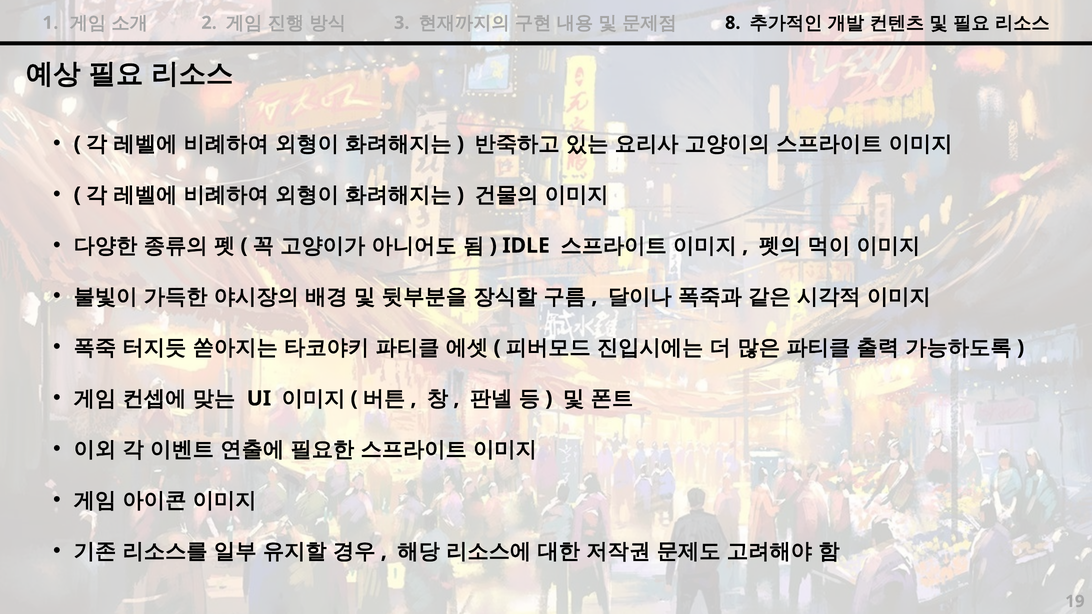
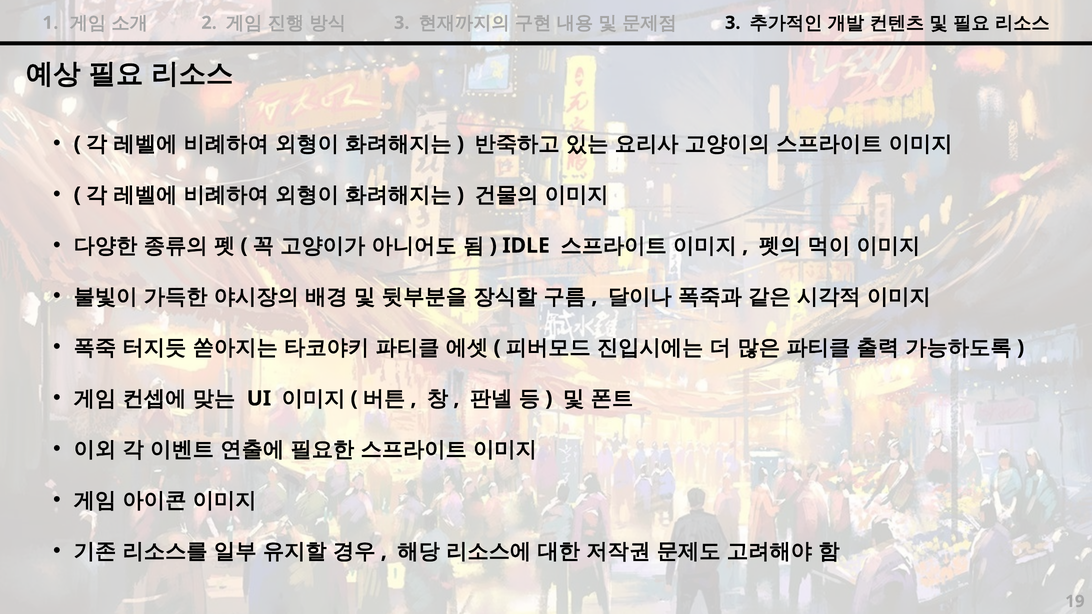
8: 8 -> 3 (733, 23)
